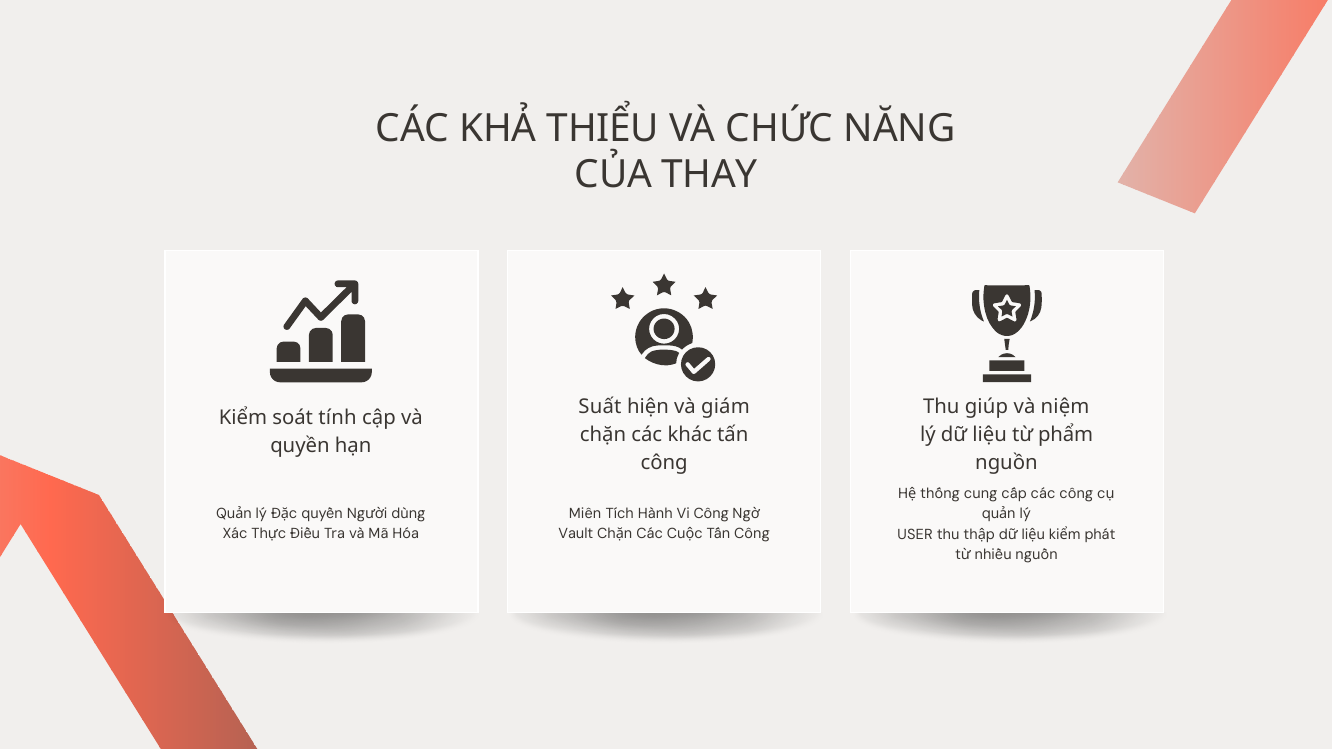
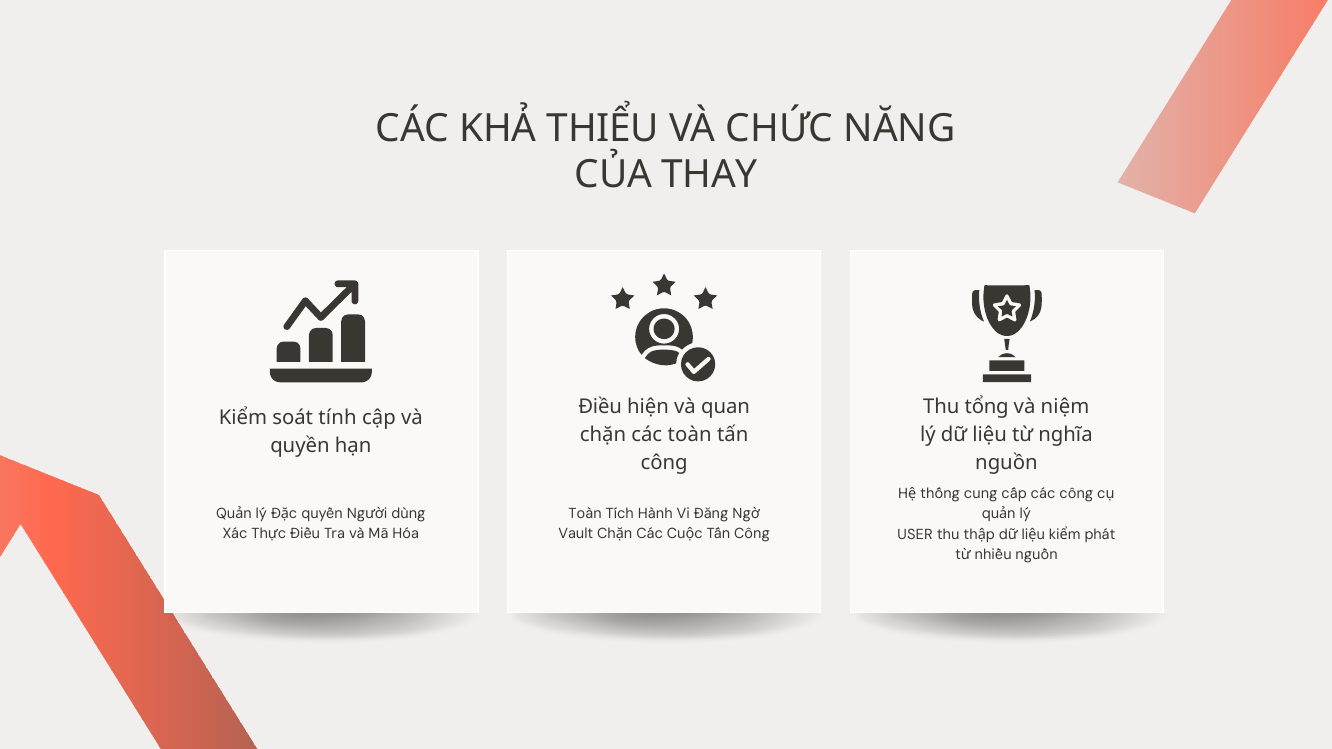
Suất: Suất -> Điều (600, 406)
giám: giám -> quan (726, 406)
giúp: giúp -> tổng (987, 406)
các khác: khác -> toàn (690, 435)
phẩm: phẩm -> nghĩa (1065, 435)
Miền: Miền -> Toàn (585, 514)
Vi Công: Công -> Đăng (711, 514)
